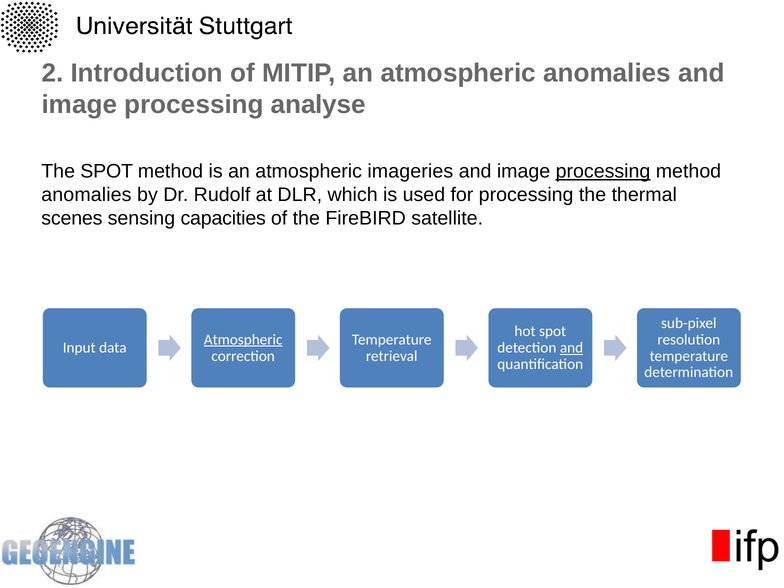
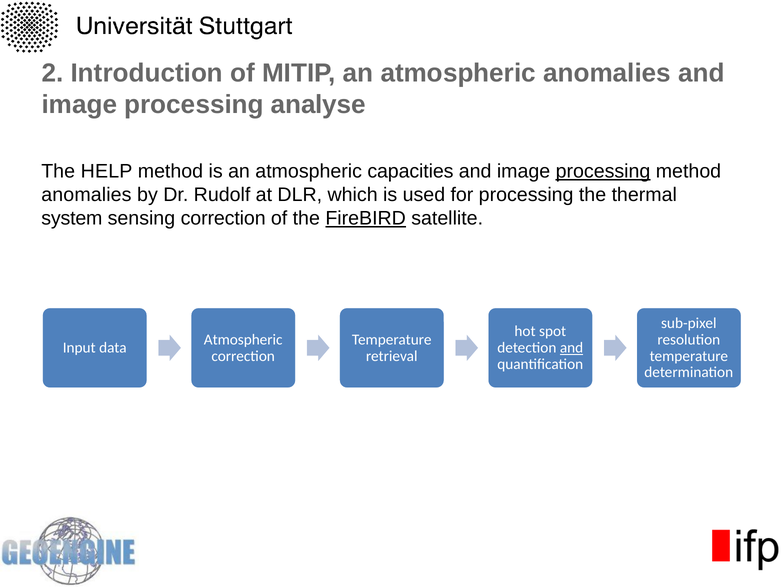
The SPOT: SPOT -> HELP (107, 171)
imageries: imageries -> capacities (410, 171)
scenes: scenes -> system (72, 218)
sensing capacities: capacities -> correction (223, 218)
FireBIRD underline: none -> present (366, 218)
Atmospheric underline: present -> none (243, 339)
